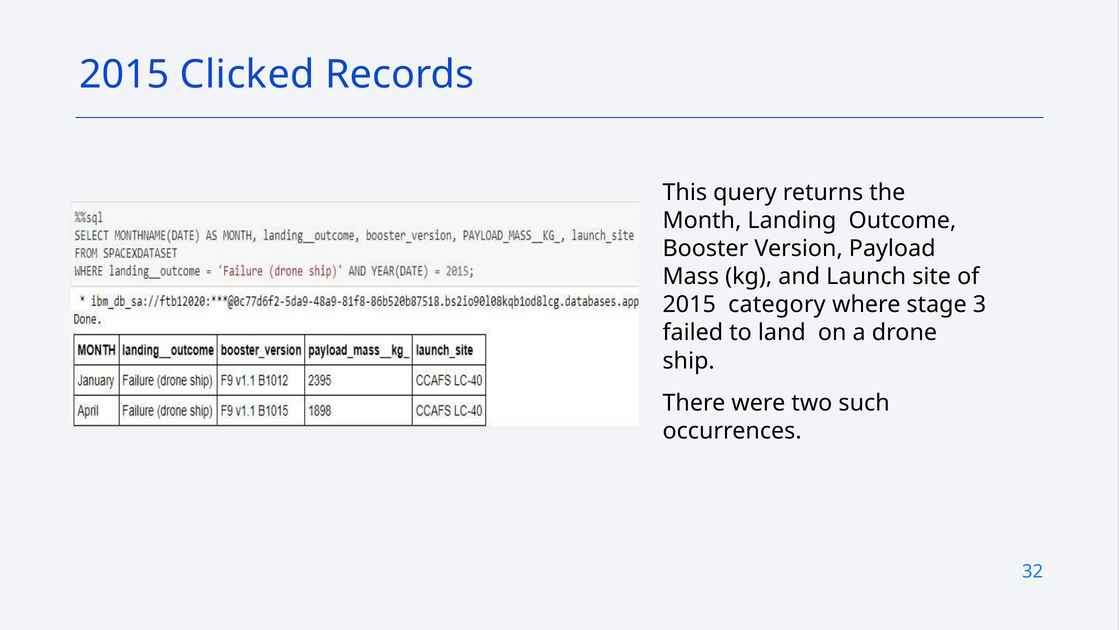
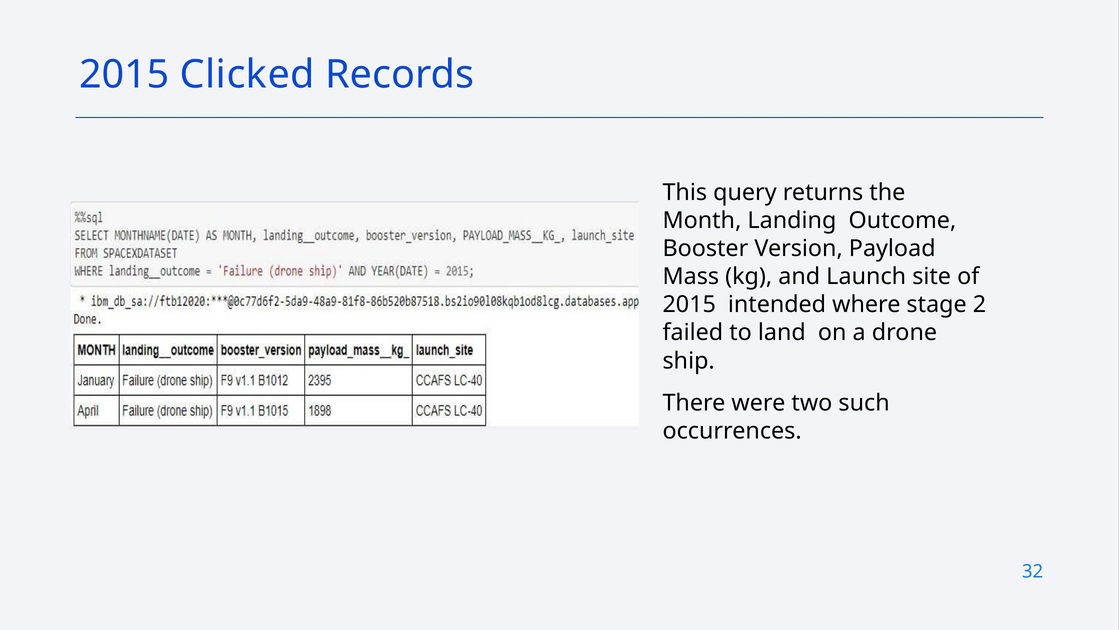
category: category -> intended (777, 304)
3: 3 -> 2 (980, 304)
